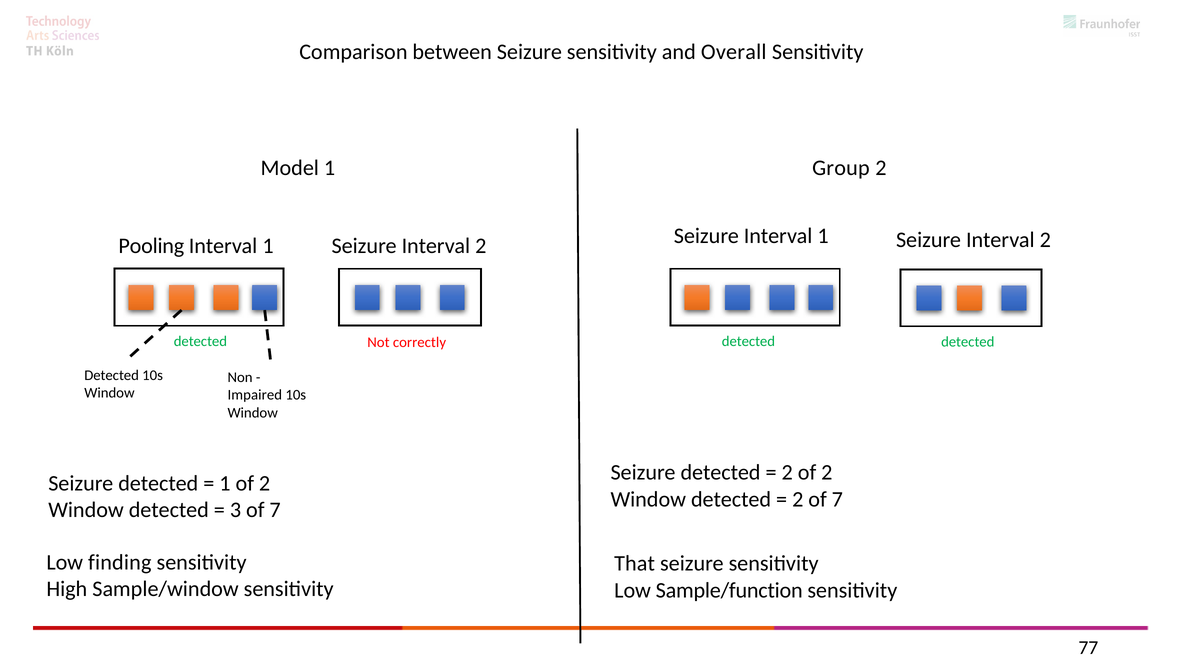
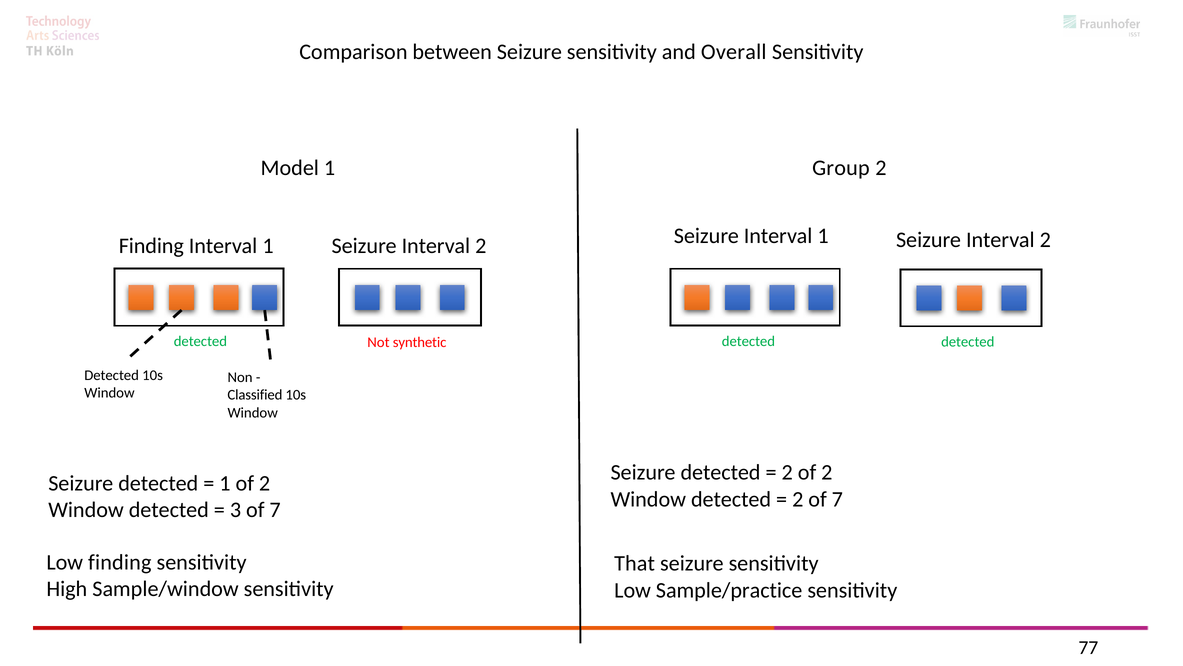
Pooling: Pooling -> Finding (151, 246)
correctly: correctly -> synthetic (420, 342)
Impaired: Impaired -> Classified (255, 395)
Sample/function: Sample/function -> Sample/practice (729, 590)
